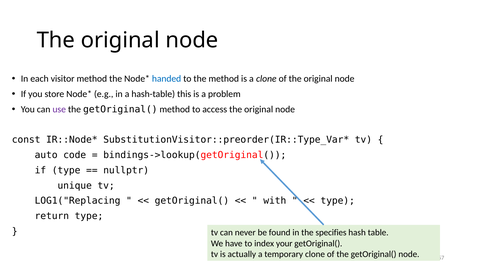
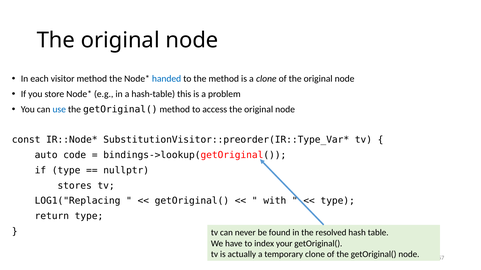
use colour: purple -> blue (59, 110)
unique: unique -> stores (75, 186)
specifies: specifies -> resolved (331, 233)
